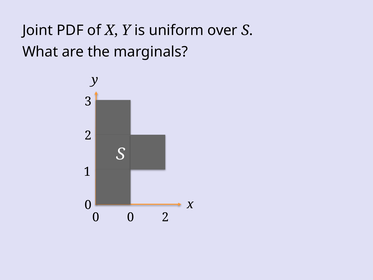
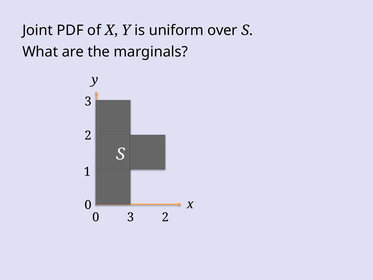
0 0: 0 -> 3 (131, 217)
